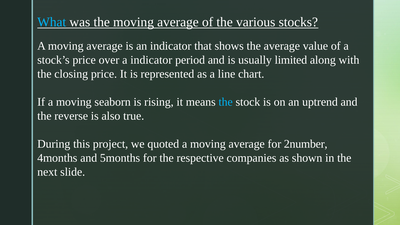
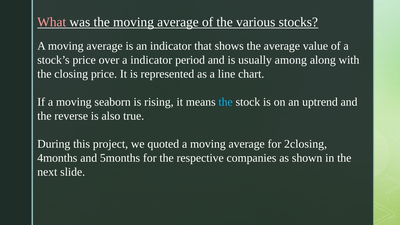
What colour: light blue -> pink (52, 22)
limited: limited -> among (291, 60)
2number: 2number -> 2closing (306, 144)
